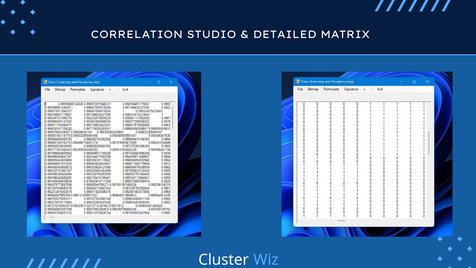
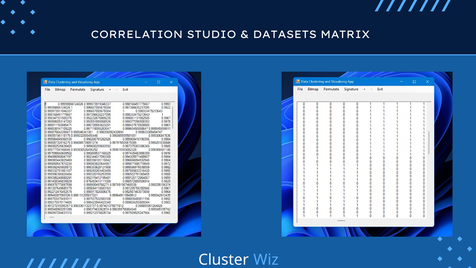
DETAILED: DETAILED -> DATASETS (285, 35)
